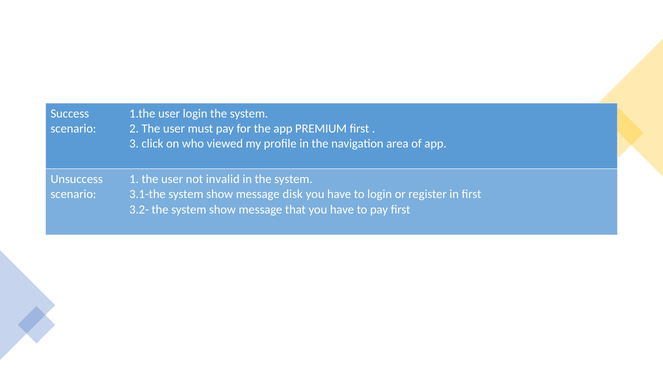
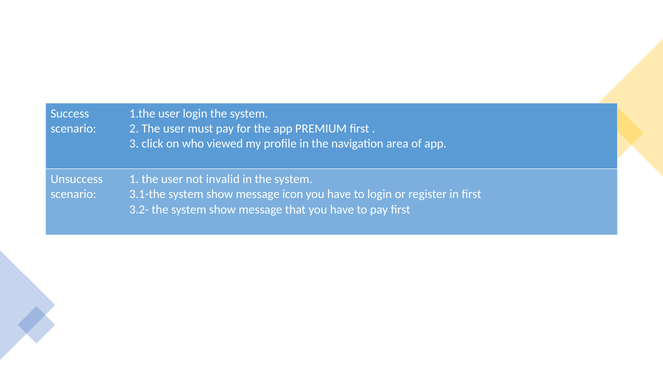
disk: disk -> icon (293, 194)
